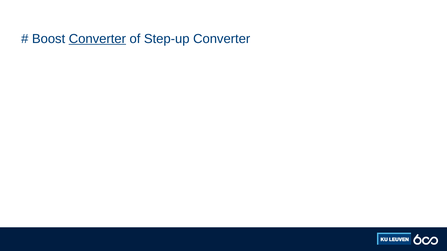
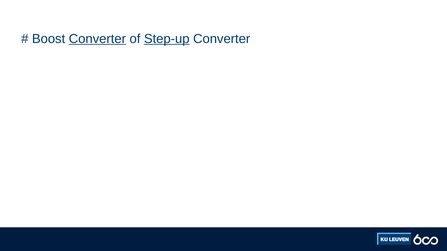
Step-up underline: none -> present (167, 39)
